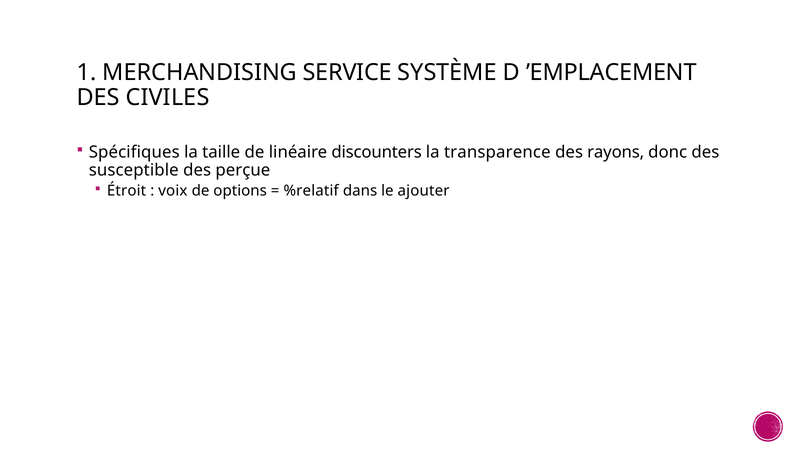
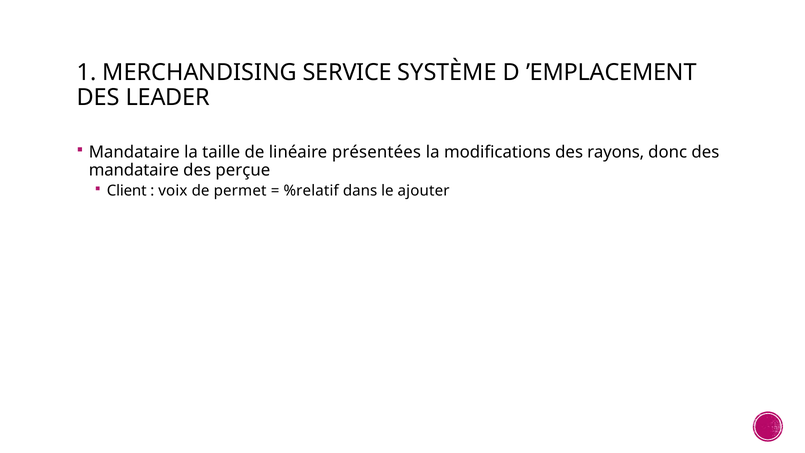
CIVILES: CIVILES -> LEADER (168, 98)
Spécifiques: Spécifiques -> Mandataire (134, 152)
discounters: discounters -> présentées (376, 152)
transparence: transparence -> modifications (497, 152)
susceptible: susceptible -> mandataire (134, 170)
Étroit: Étroit -> Client (127, 191)
options: options -> permet (240, 191)
